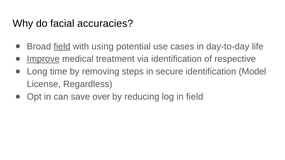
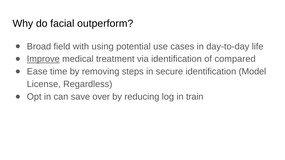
accuracies: accuracies -> outperform (105, 24)
field underline: present -> none (62, 47)
respective: respective -> compared (235, 59)
Long: Long -> Ease (37, 72)
in field: field -> train (195, 97)
